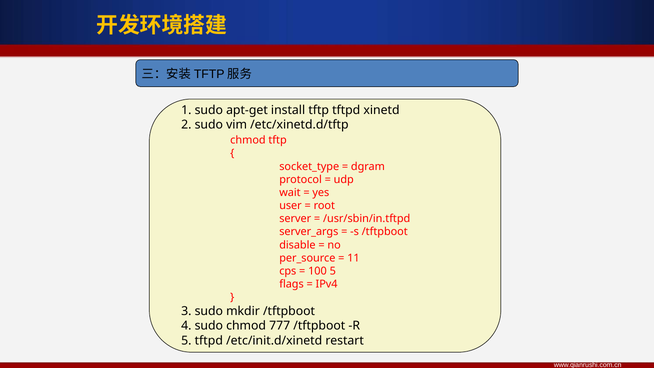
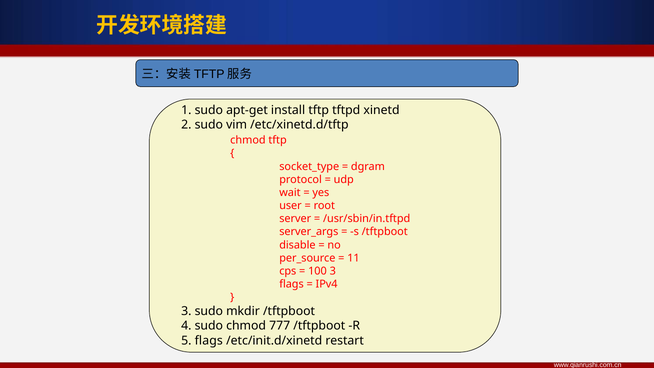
100 5: 5 -> 3 (333, 271)
5 tftpd: tftpd -> flags (209, 341)
